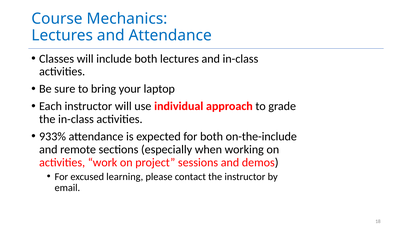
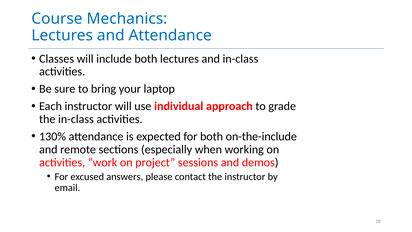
933%: 933% -> 130% (53, 136)
learning: learning -> answers (125, 176)
